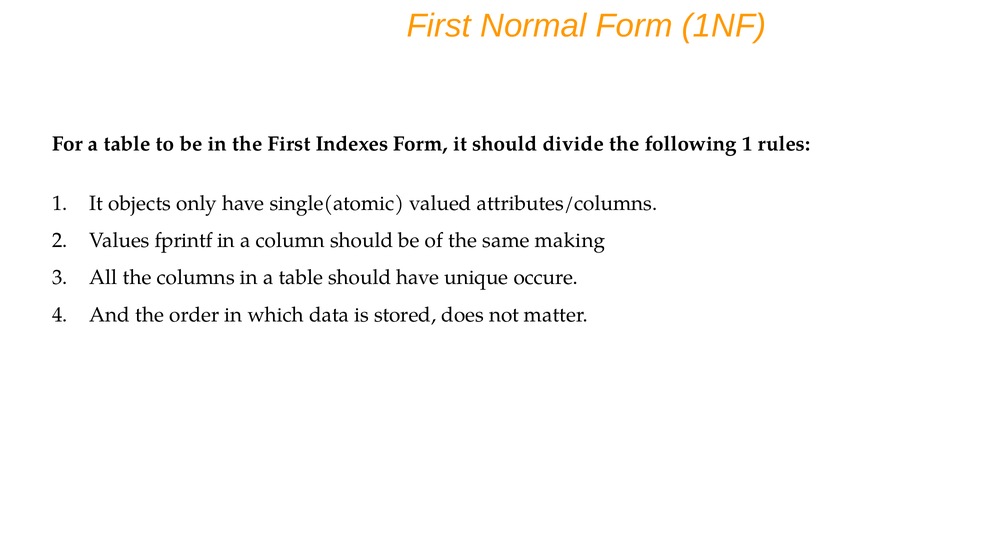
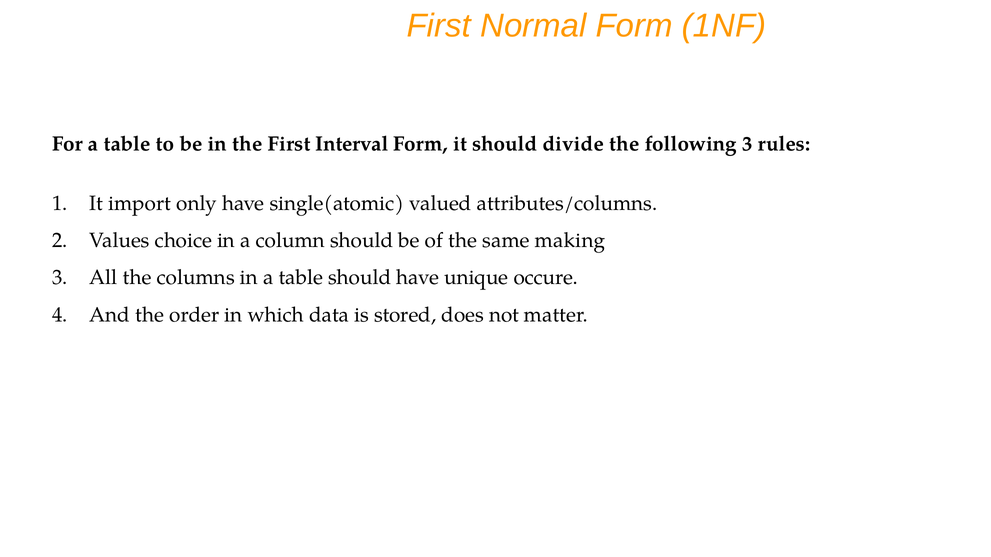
Indexes: Indexes -> Interval (352, 144)
following 1: 1 -> 3 (747, 144)
objects: objects -> import (140, 203)
fprintf: fprintf -> choice (183, 241)
